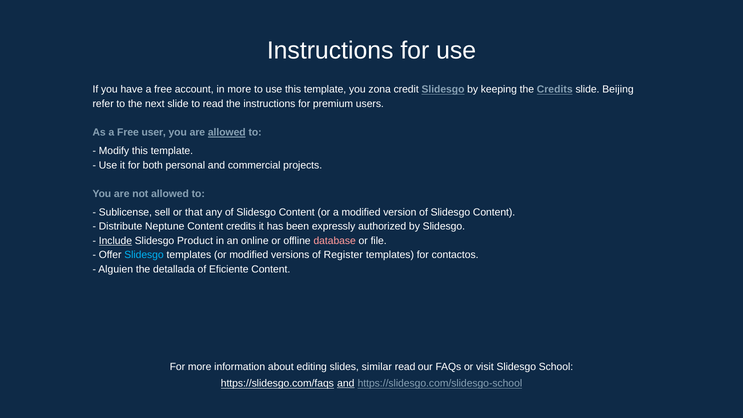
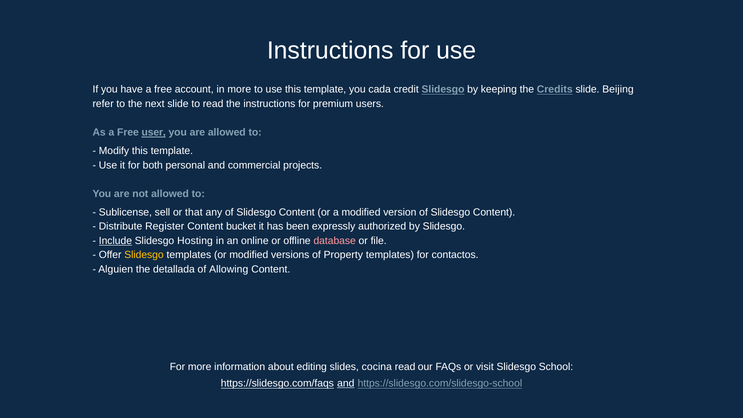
zona: zona -> cada (380, 90)
user underline: none -> present (154, 132)
allowed underline: present -> none (227, 132)
Neptune: Neptune -> Register (165, 226)
Content credits: credits -> bucket (241, 226)
Product: Product -> Hosting (195, 241)
Slidesgo colour: light blue -> yellow (144, 255)
Register: Register -> Property (343, 255)
Eficiente: Eficiente -> Allowing (229, 269)
similar: similar -> cocina (377, 367)
